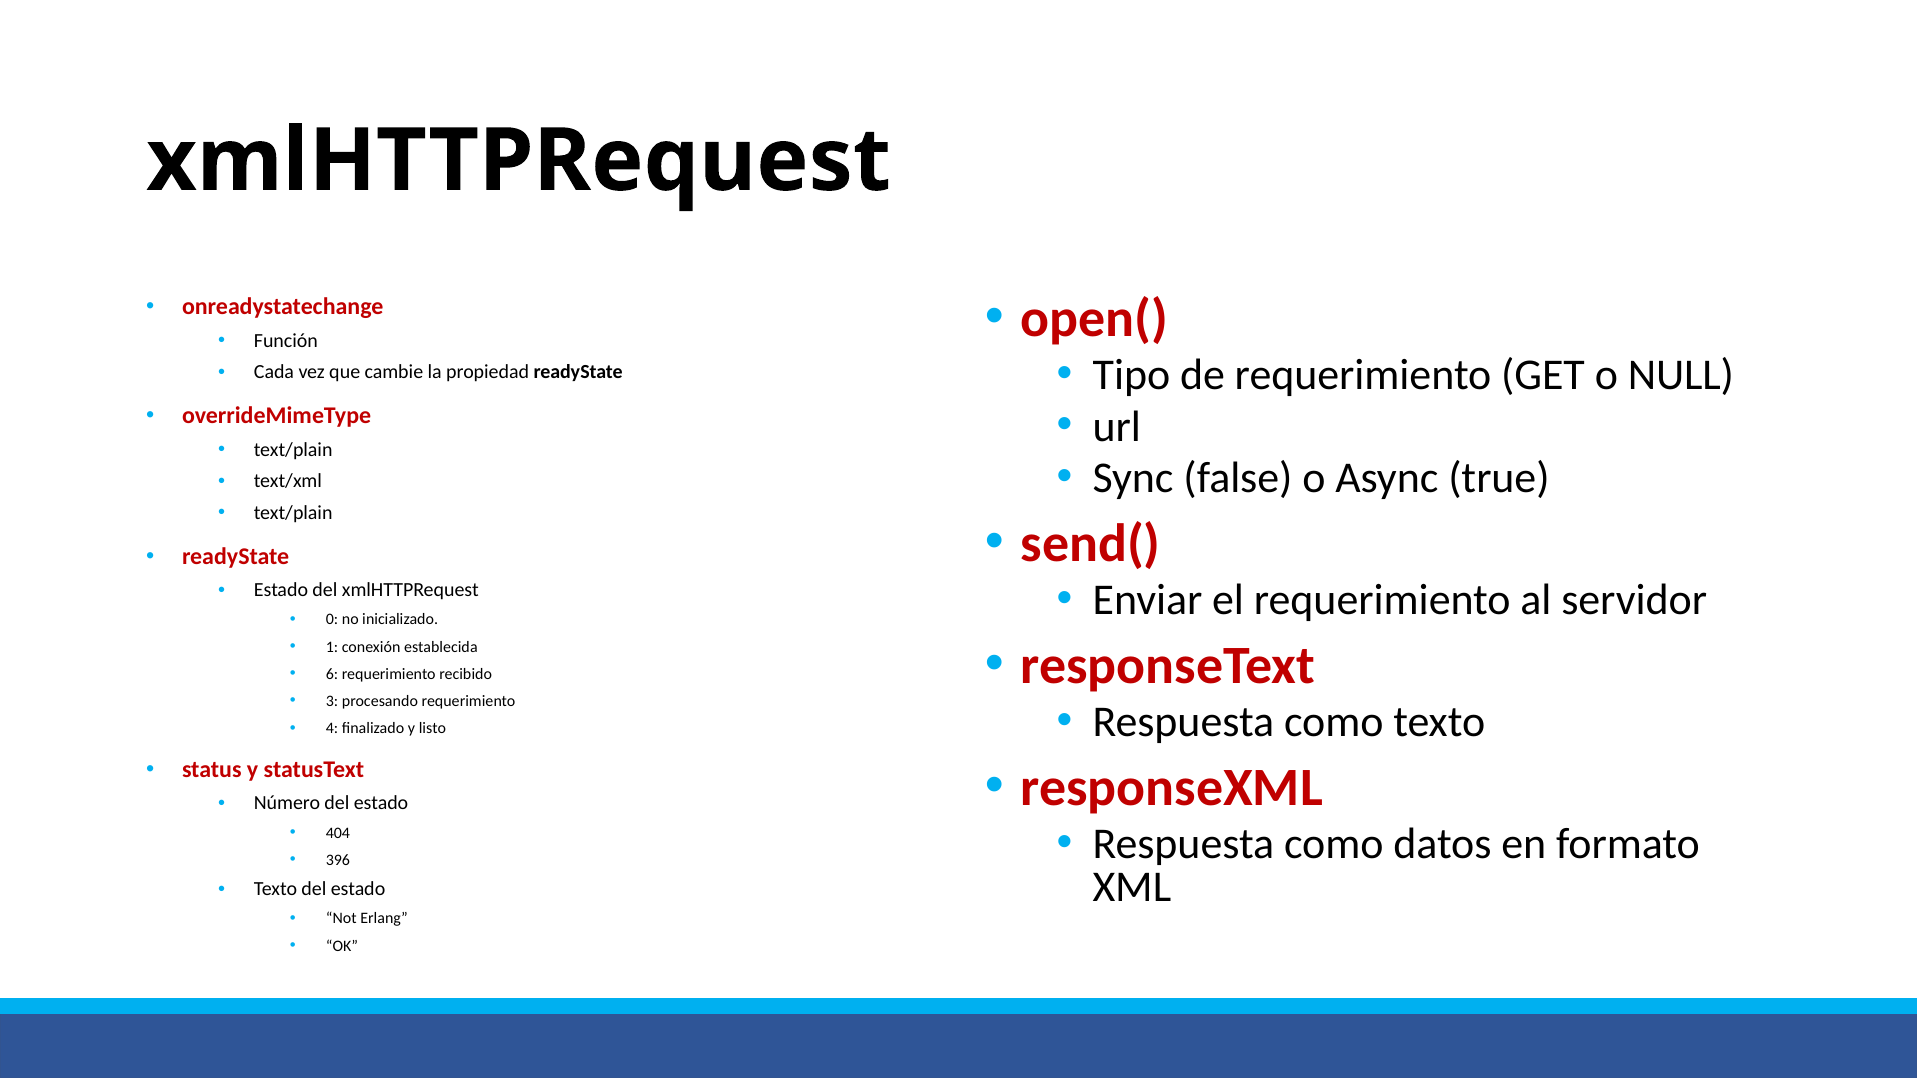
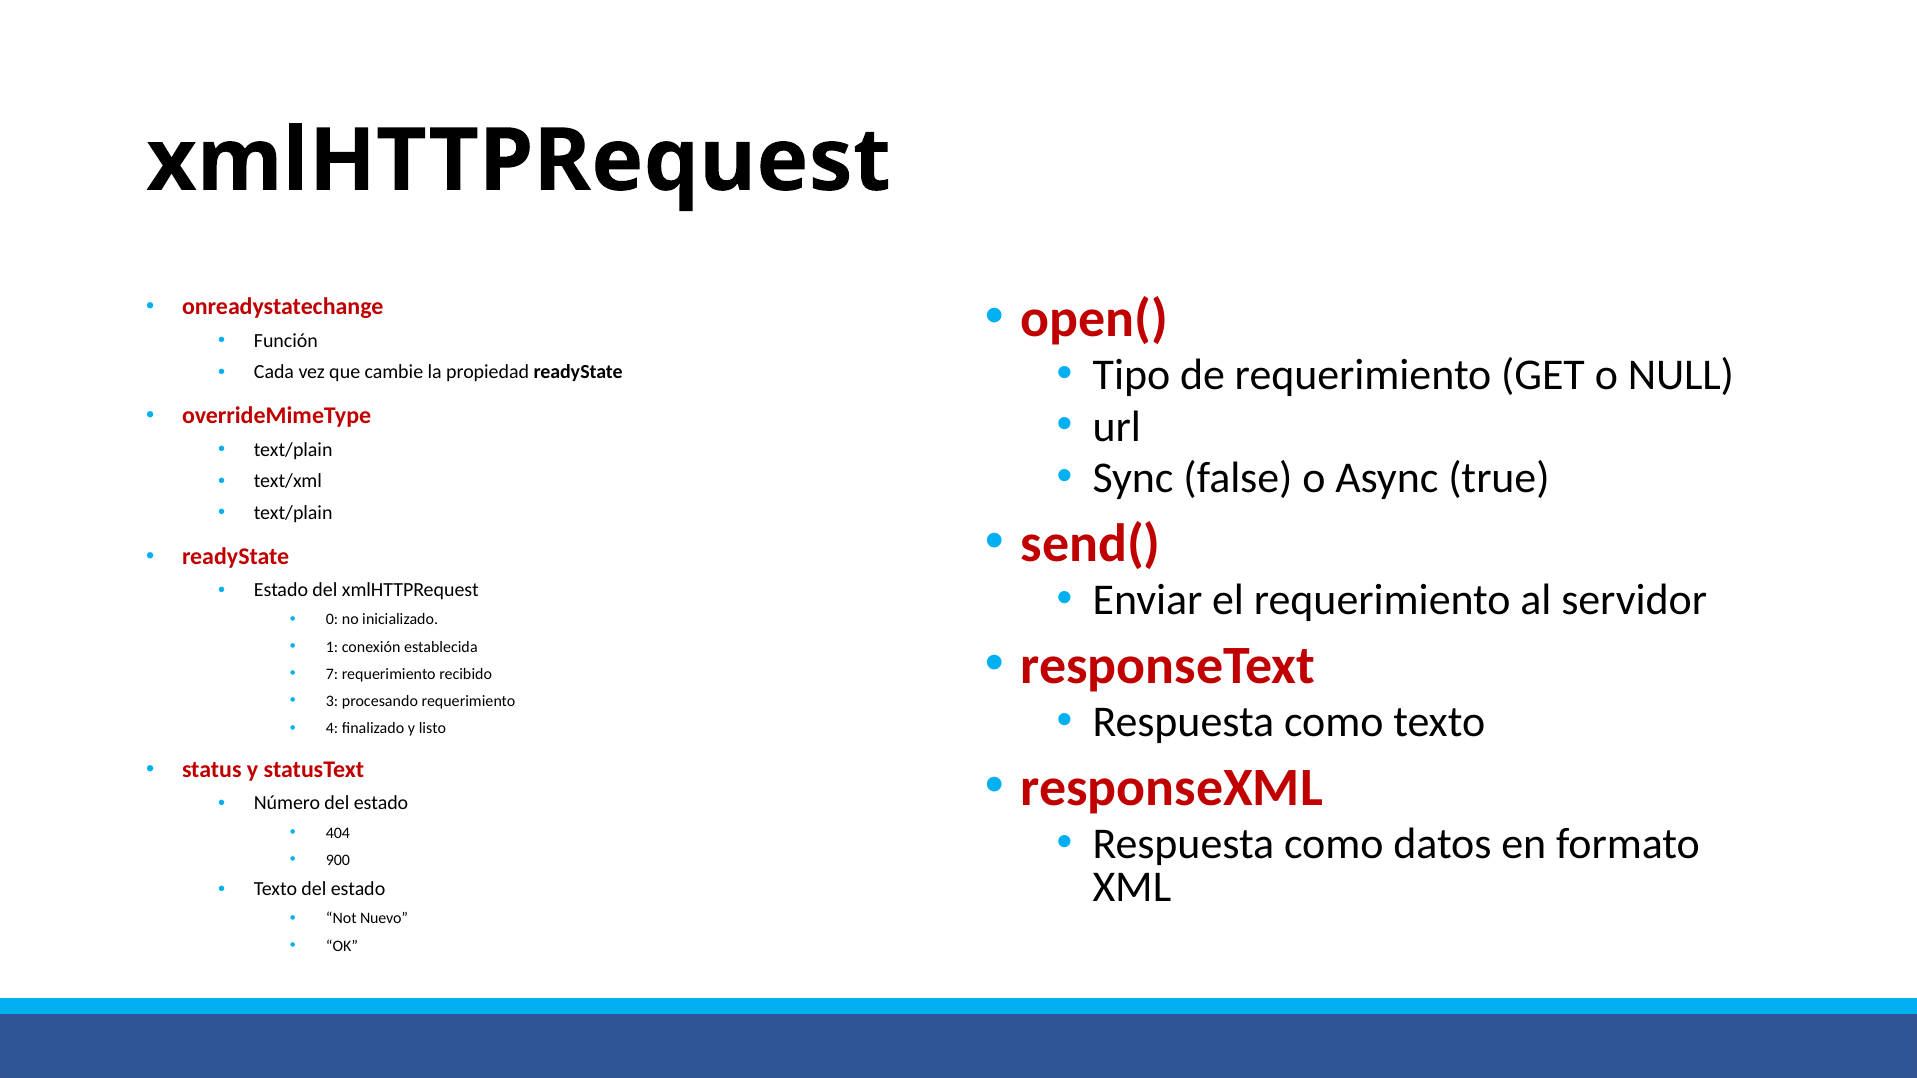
6: 6 -> 7 (332, 674)
396: 396 -> 900 (338, 860)
Erlang: Erlang -> Nuevo (384, 919)
